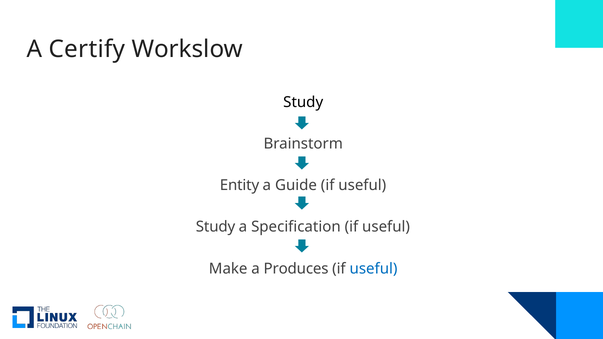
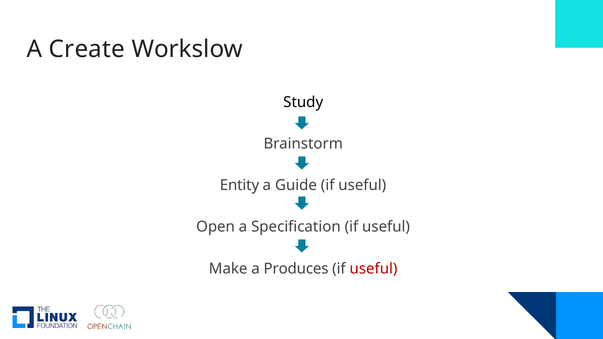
Certify: Certify -> Create (87, 49)
Study: Study -> Open (216, 227)
useful colour: blue -> red (374, 269)
